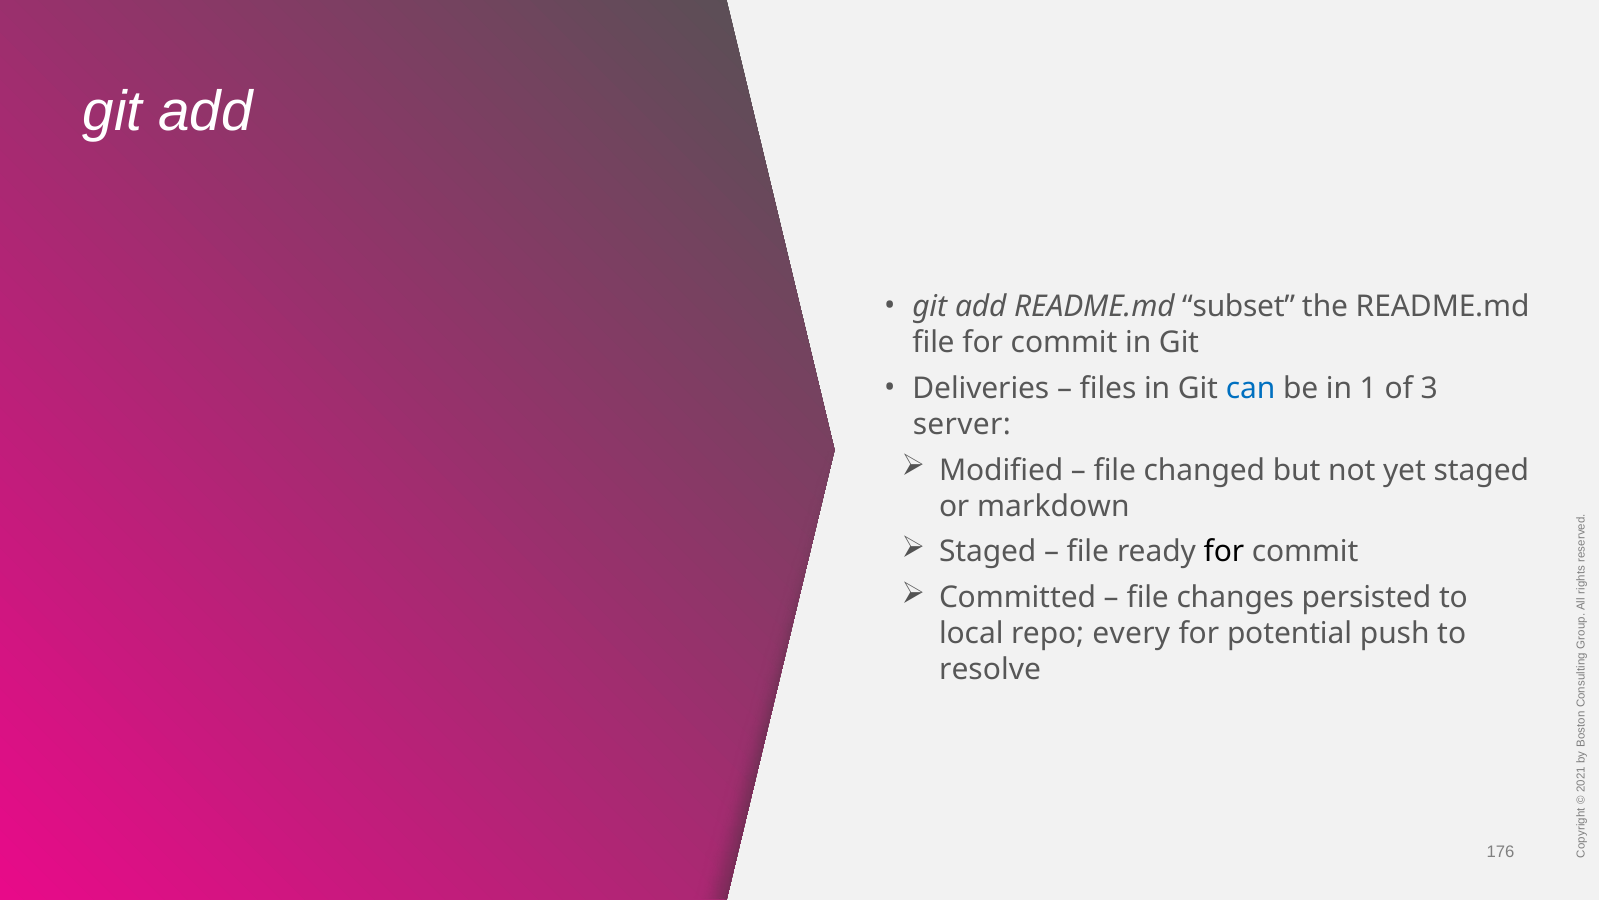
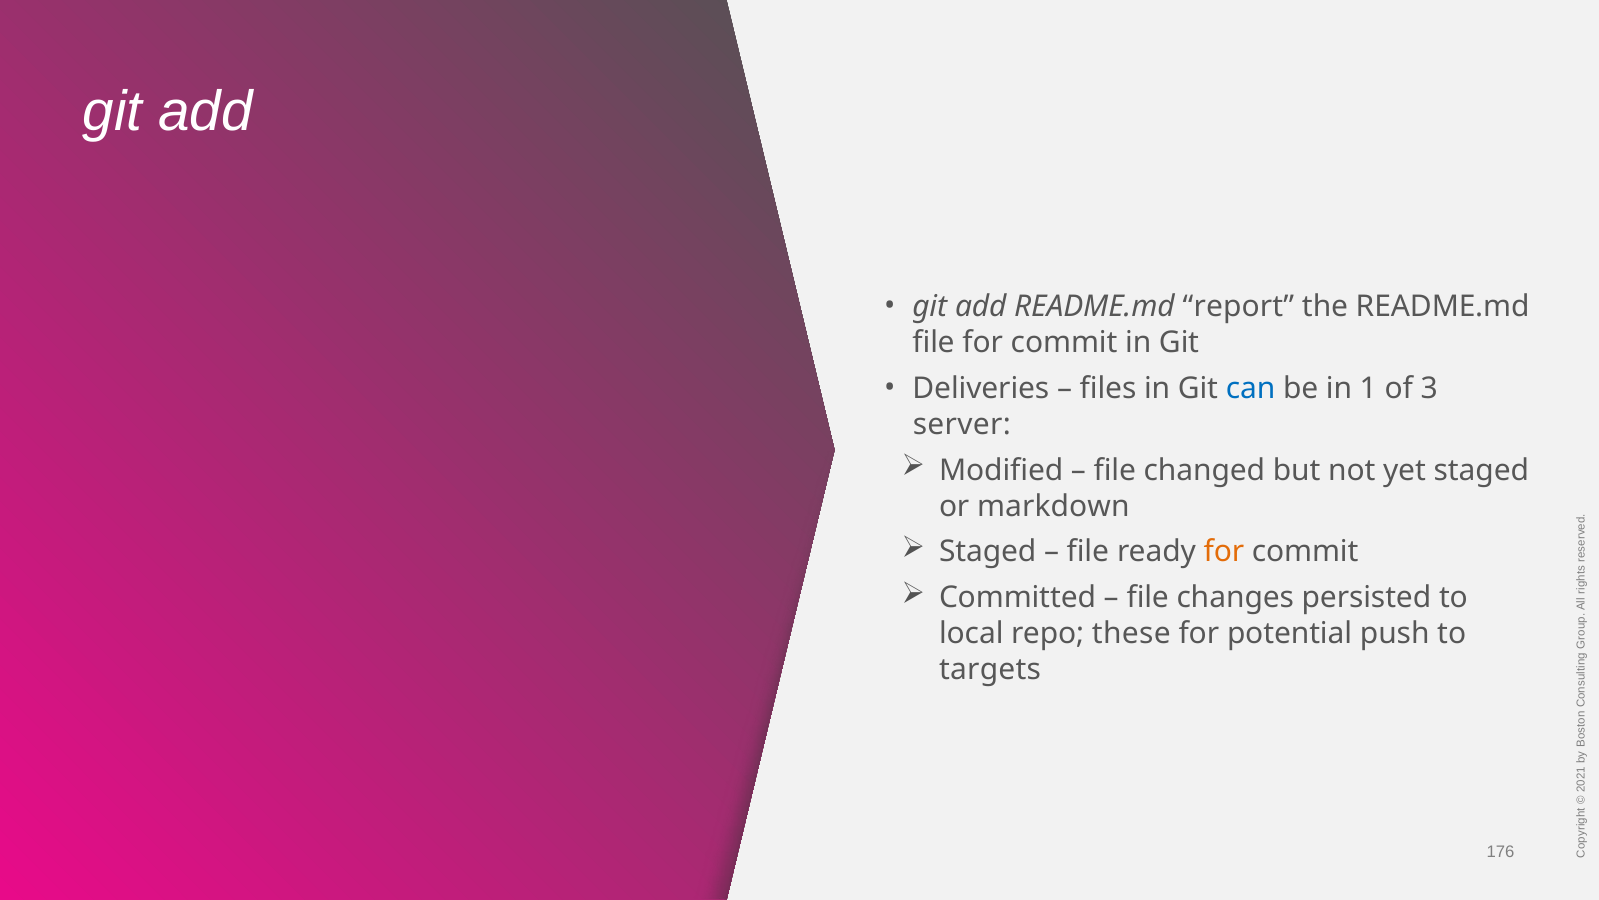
subset: subset -> report (1238, 306)
for colour: black -> orange (1224, 552)
every: every -> these (1131, 634)
resolve: resolve -> targets (990, 670)
